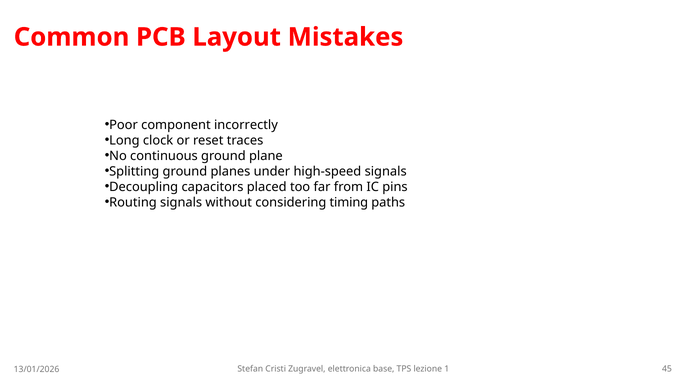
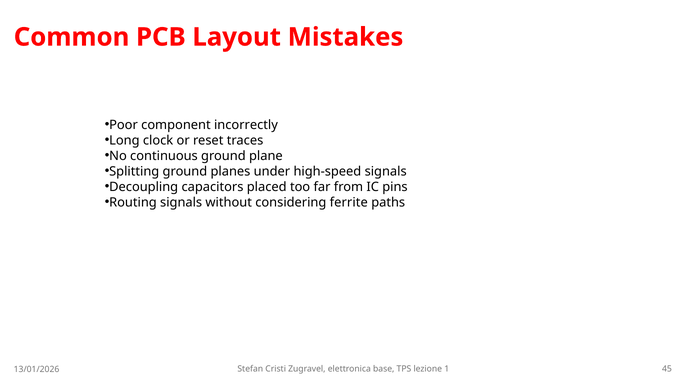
timing: timing -> ferrite (349, 202)
